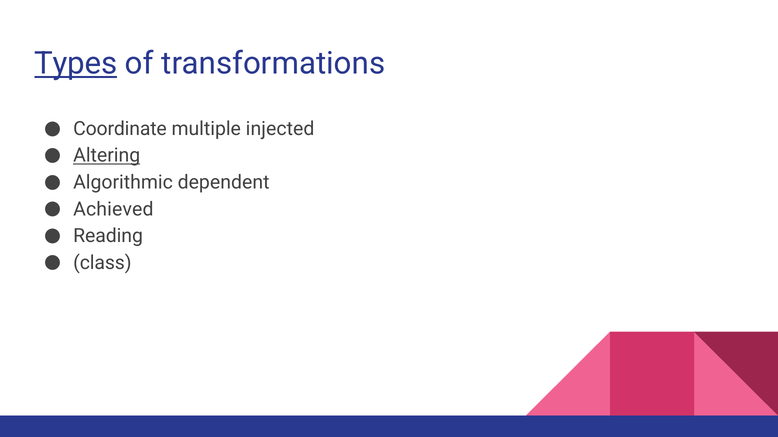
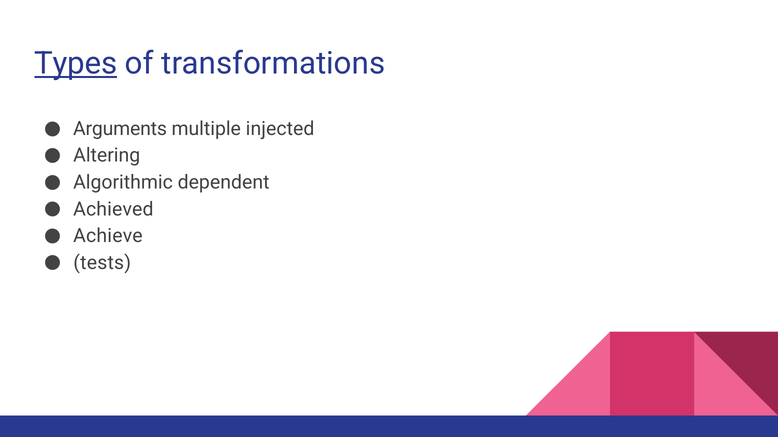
Coordinate: Coordinate -> Arguments (120, 129)
Altering underline: present -> none (107, 156)
Reading: Reading -> Achieve (108, 236)
class: class -> tests (102, 263)
